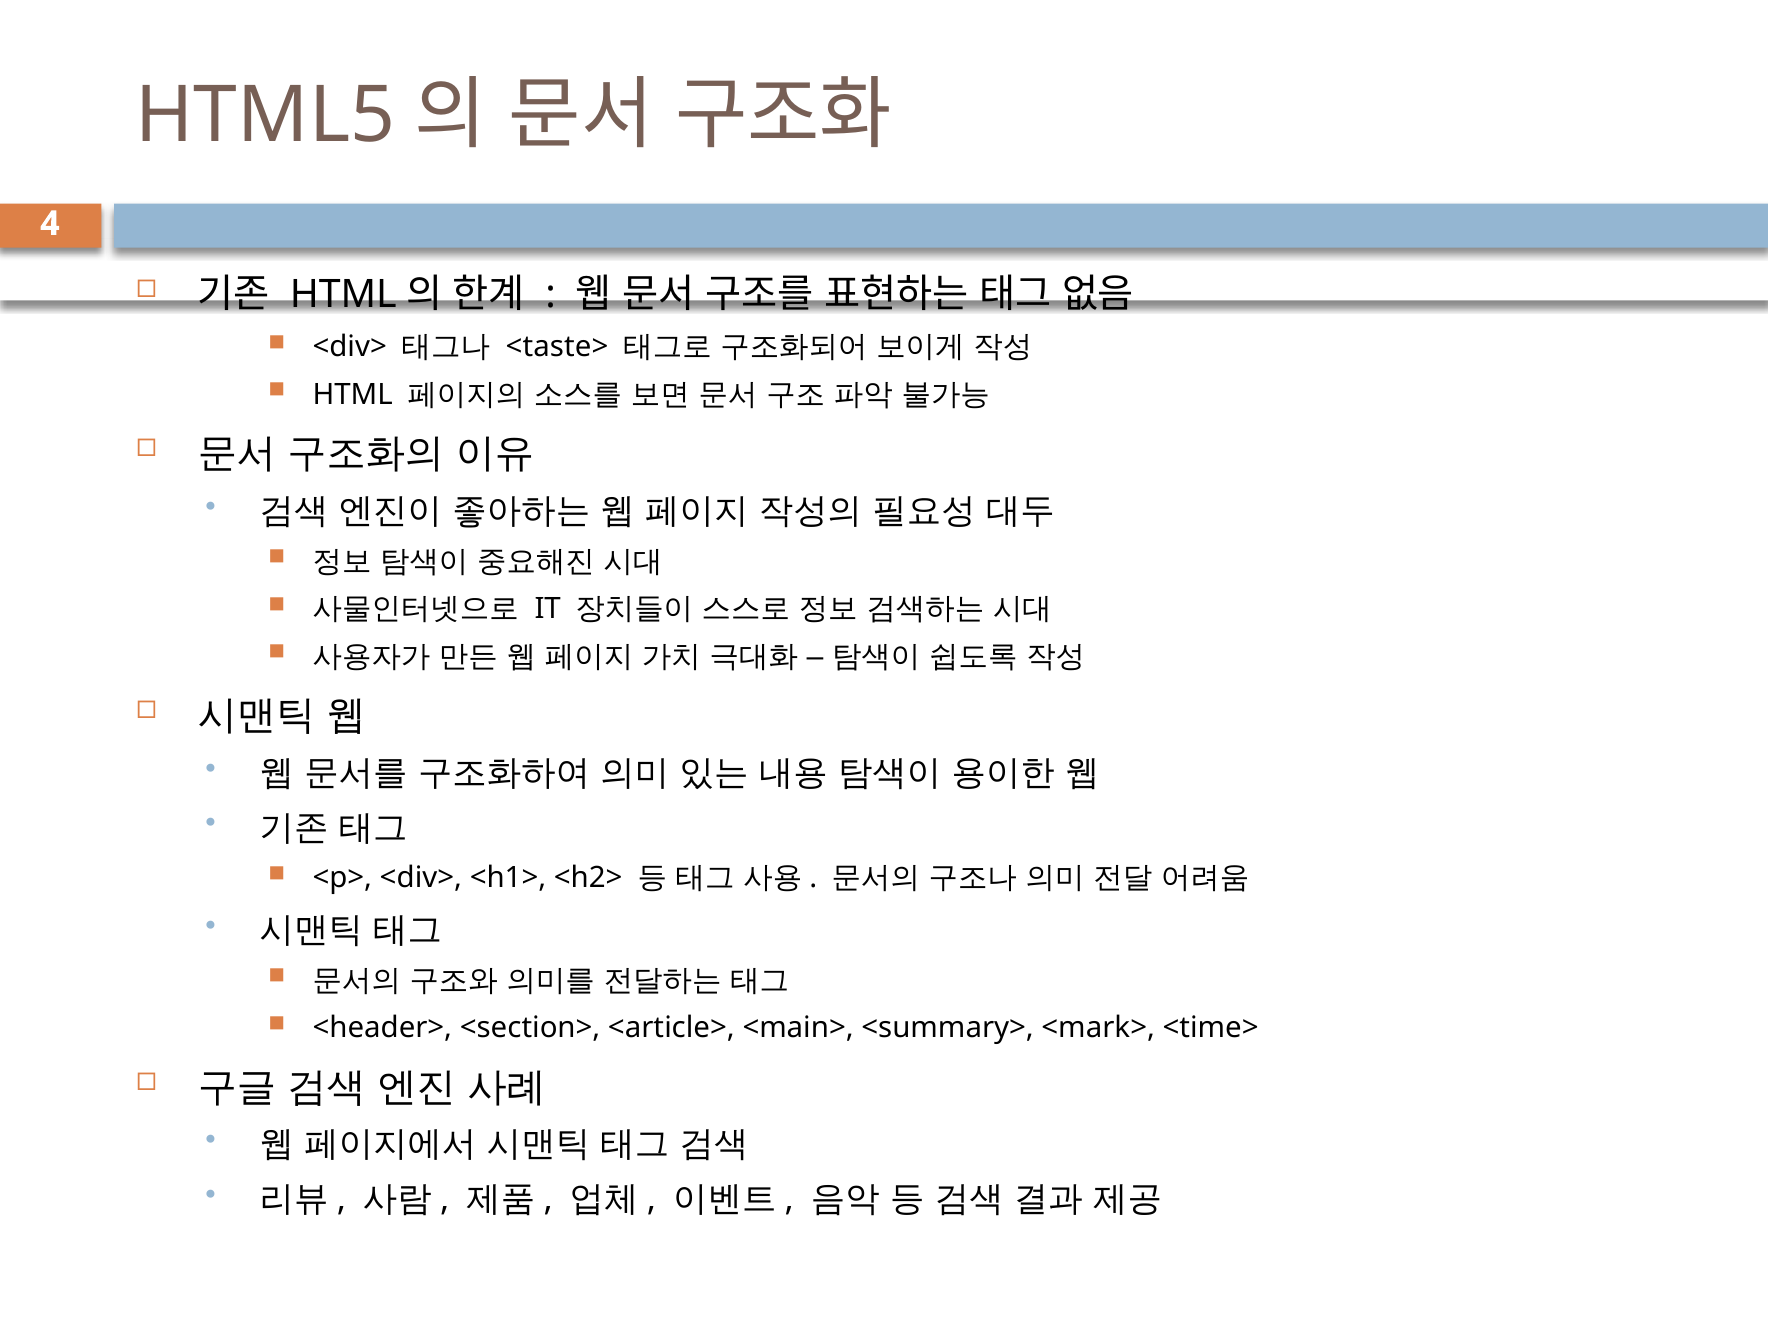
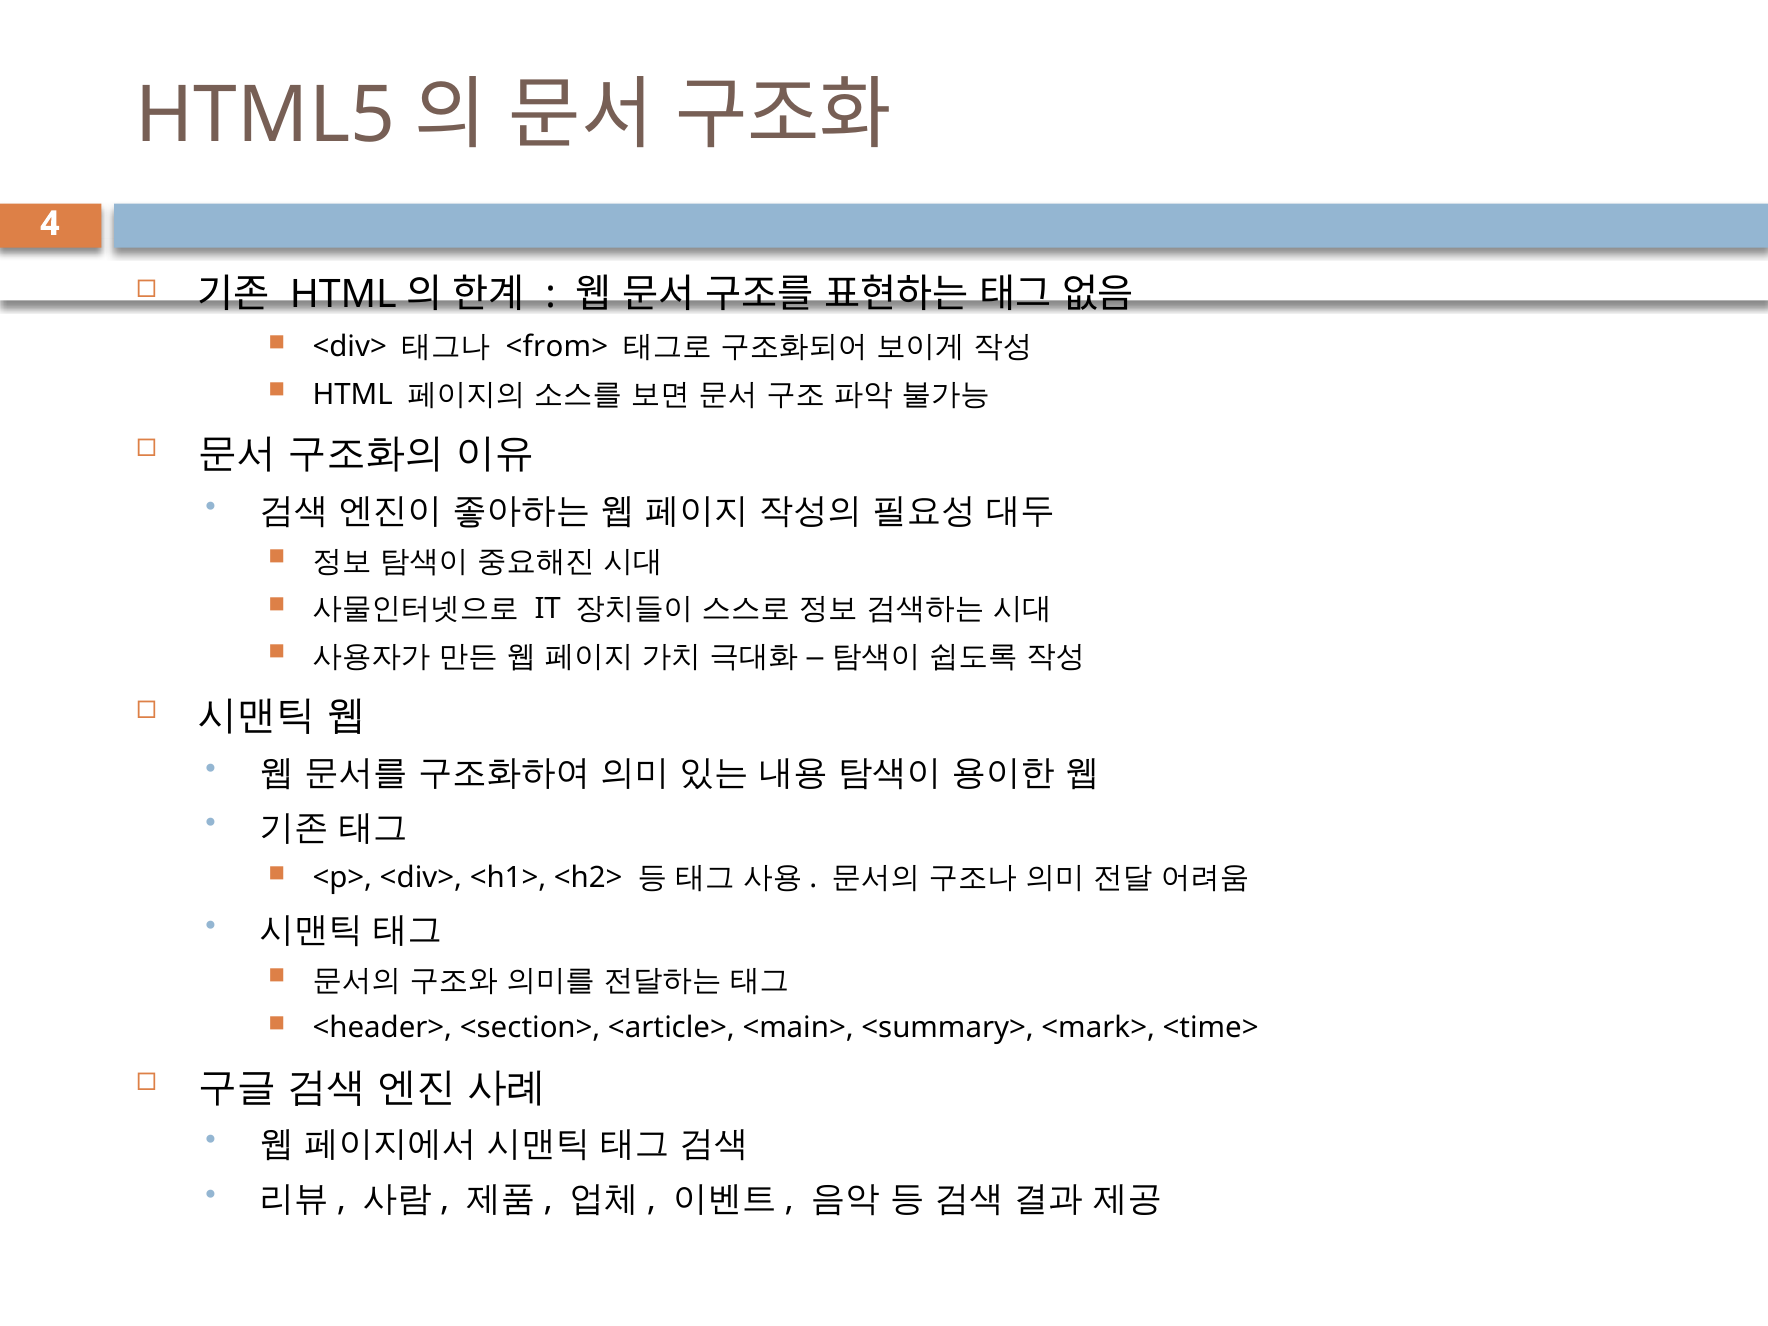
<taste>: <taste> -> <from> (557, 347)
